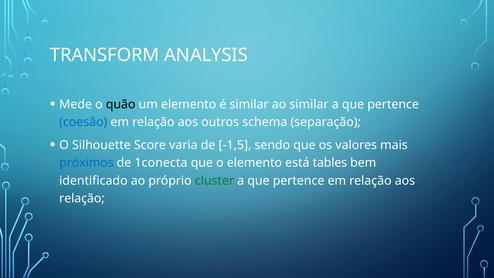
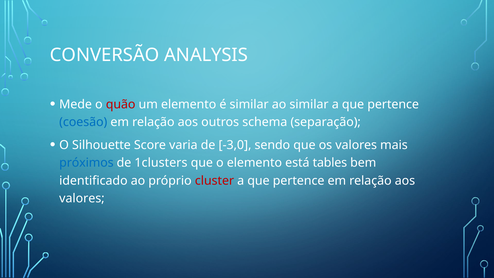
TRANSFORM: TRANSFORM -> CONVERSÃO (105, 55)
quão colour: black -> red (121, 104)
-1,5: -1,5 -> -3,0 (235, 145)
1conecta: 1conecta -> 1clusters (161, 163)
cluster colour: green -> red (214, 181)
relação: relação -> valores (82, 198)
